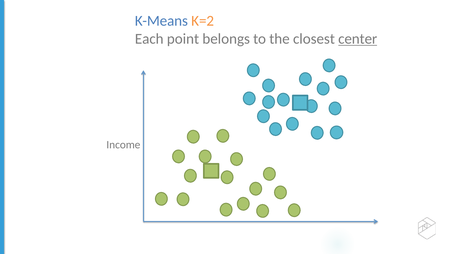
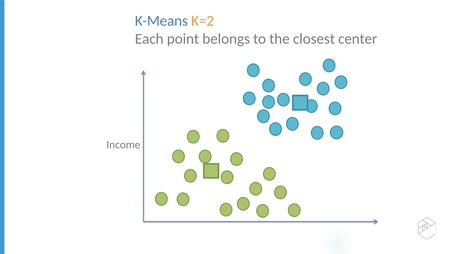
center underline: present -> none (358, 39)
